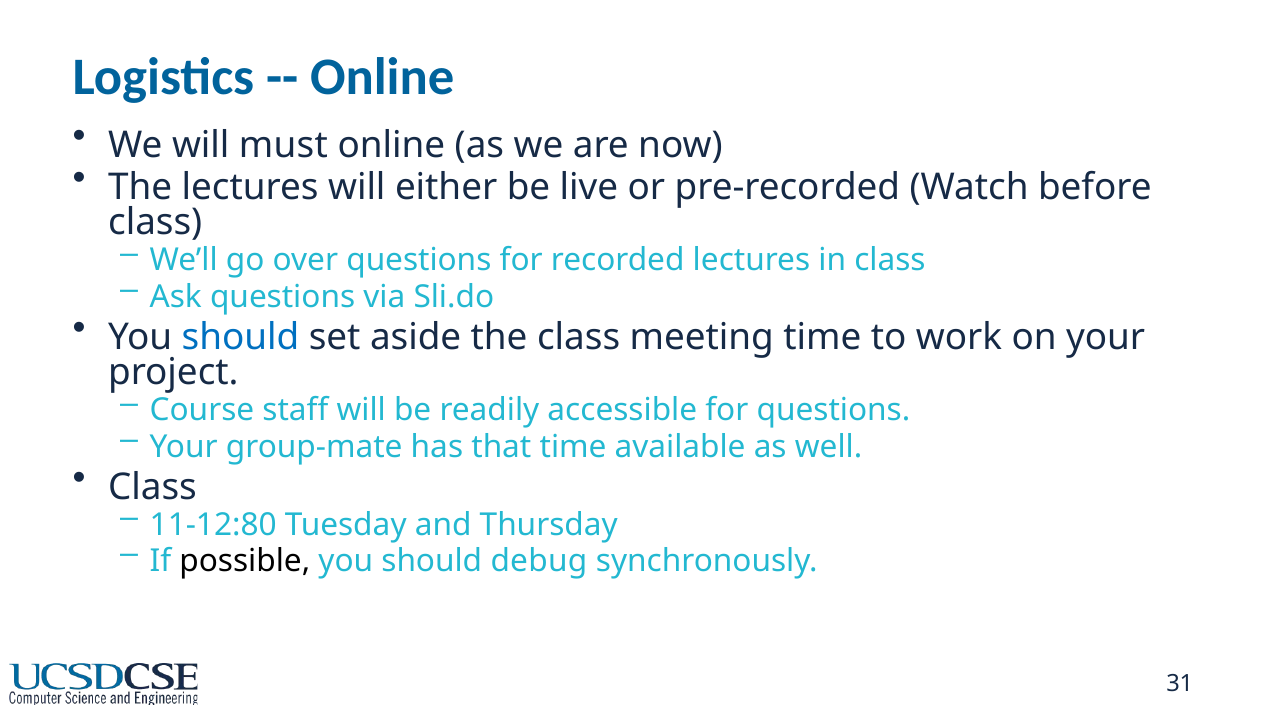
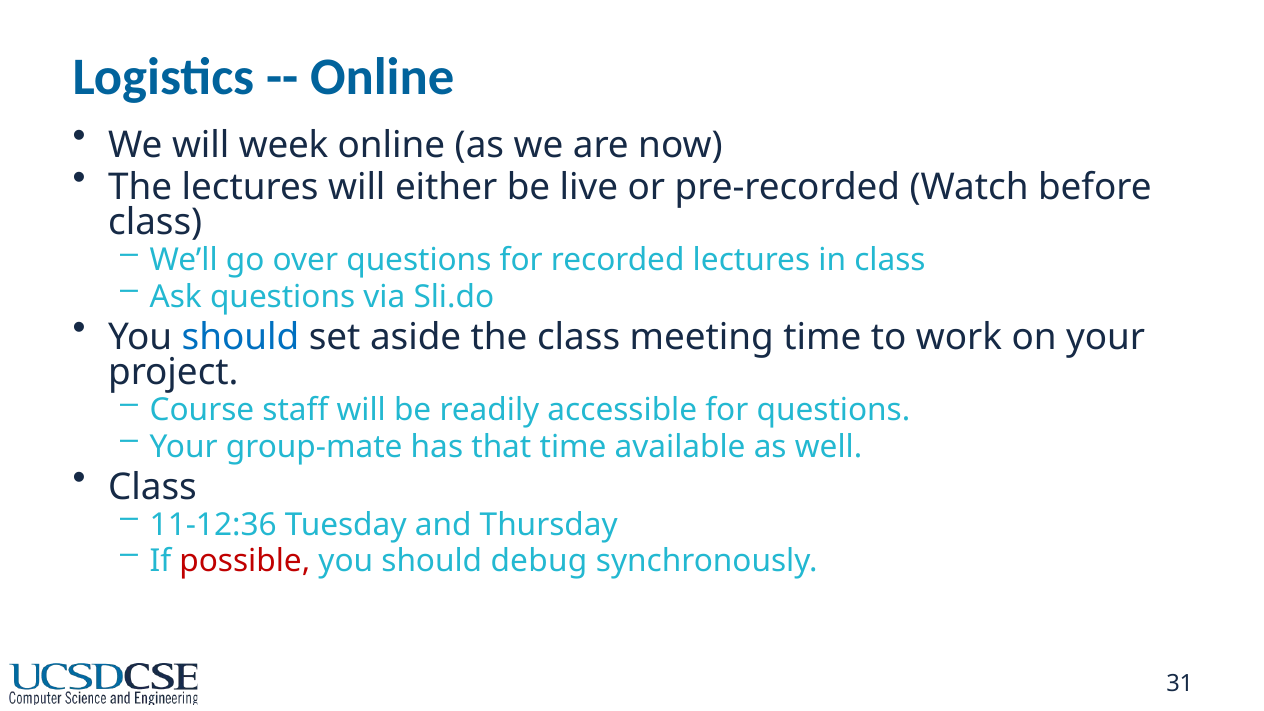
must: must -> week (284, 145)
11-12:80: 11-12:80 -> 11-12:36 (213, 525)
possible colour: black -> red (245, 561)
